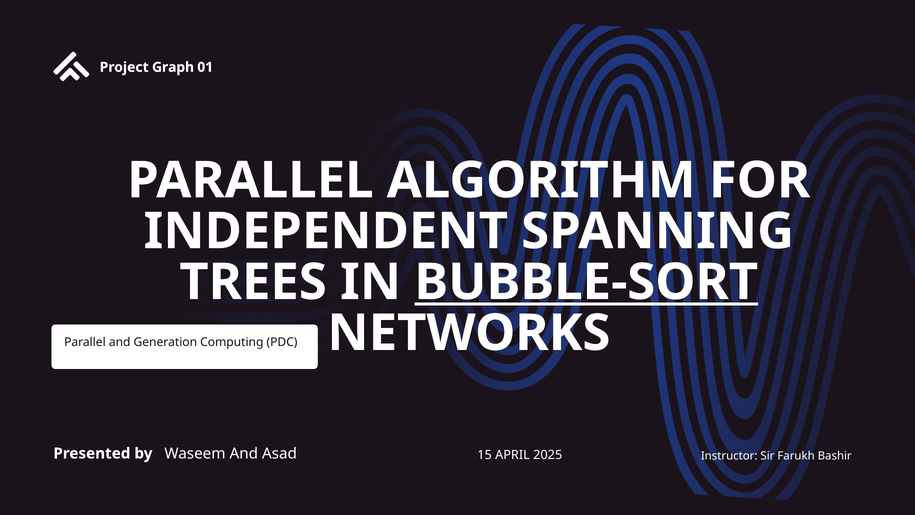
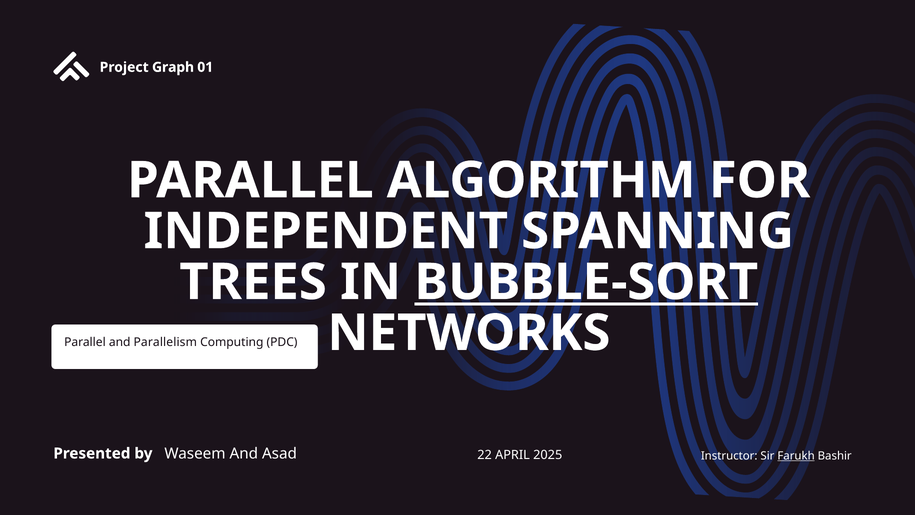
Generation: Generation -> Parallelism (165, 342)
15: 15 -> 22 (485, 455)
Farukh underline: none -> present (796, 456)
